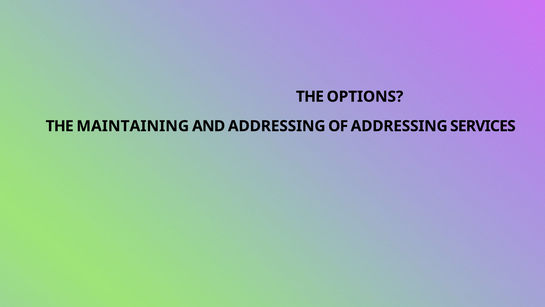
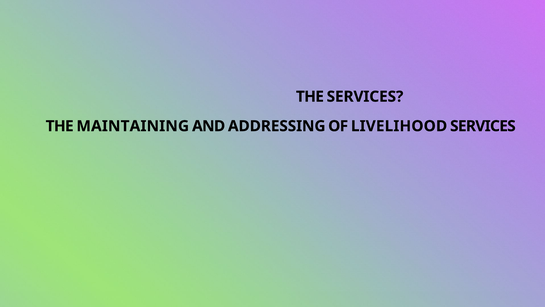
THE OPTIONS: OPTIONS -> SERVICES (365, 96)
OF ADDRESSING: ADDRESSING -> LIVELIHOOD (399, 126)
